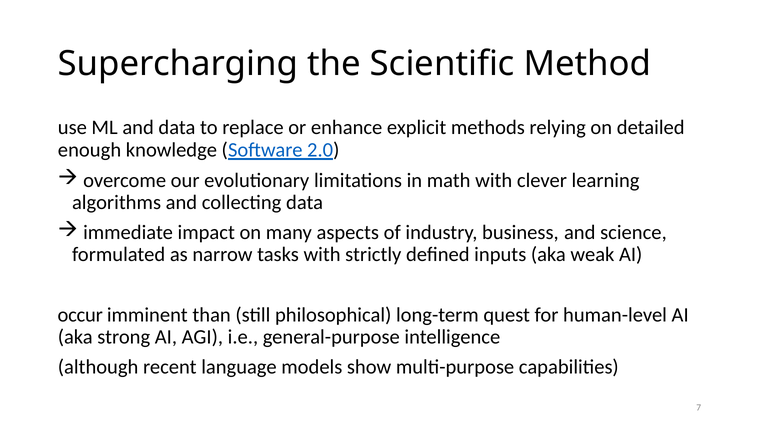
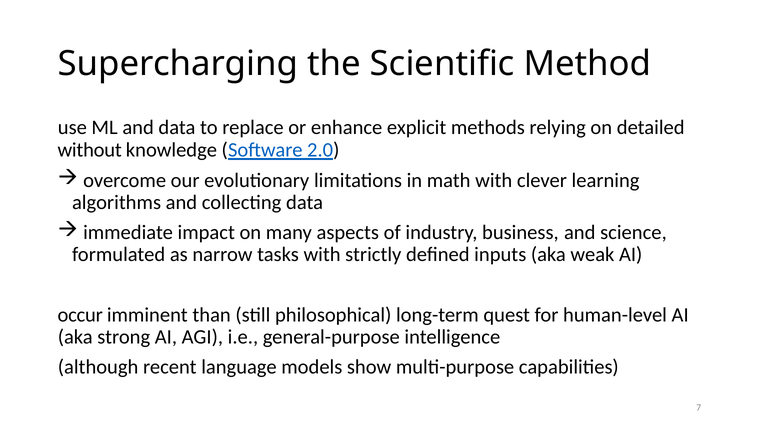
enough: enough -> without (90, 150)
